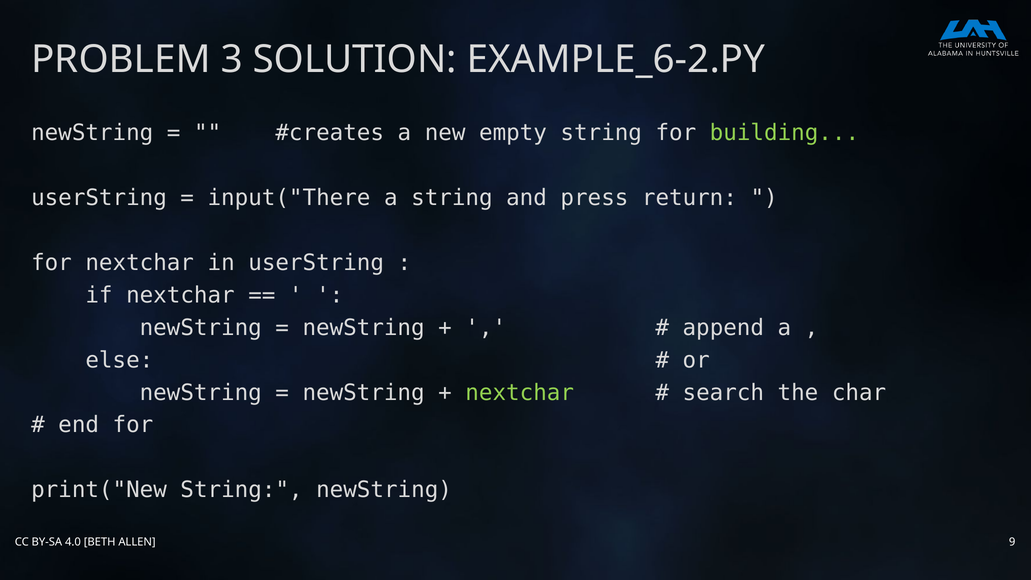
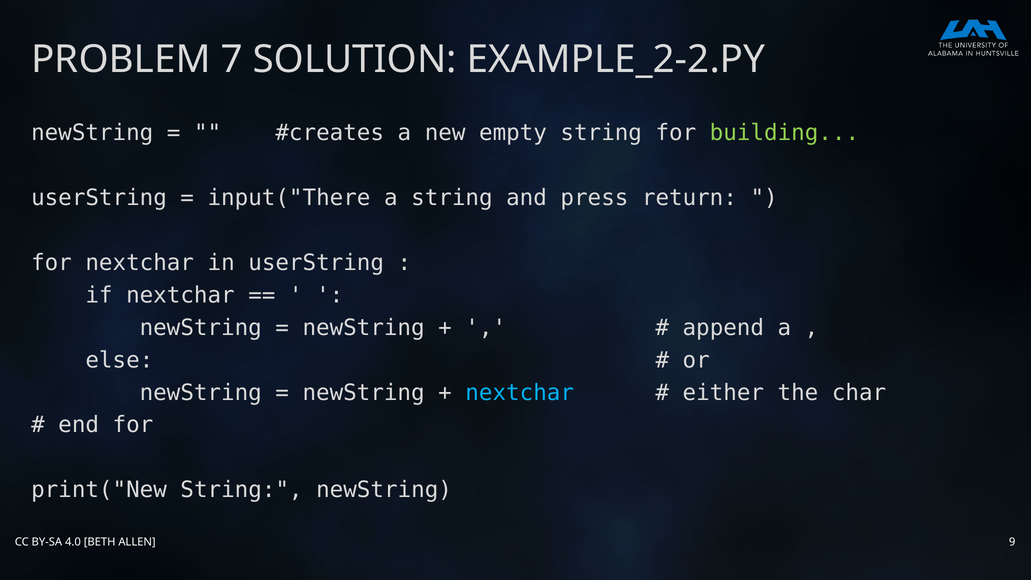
3: 3 -> 7 (232, 60)
EXAMPLE_6-2.PY: EXAMPLE_6-2.PY -> EXAMPLE_2-2.PY (616, 60)
nextchar colour: light green -> light blue (520, 393)
search: search -> either (723, 393)
